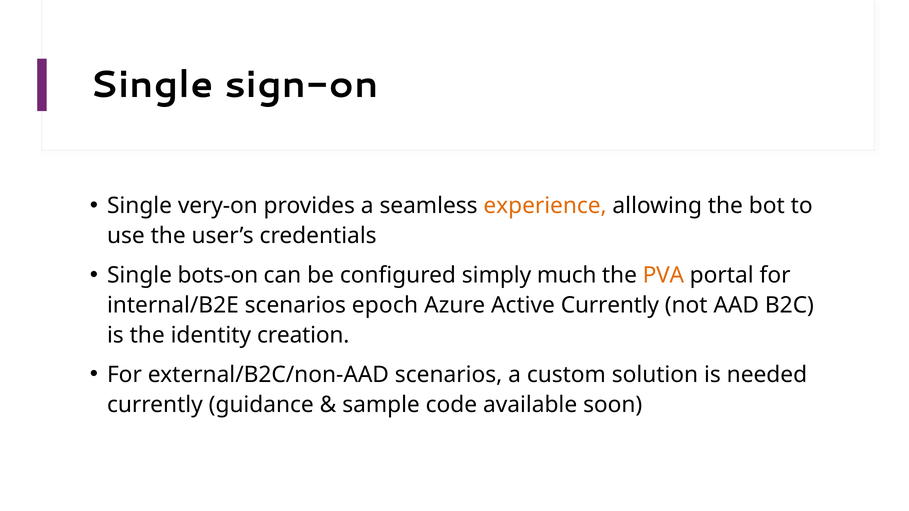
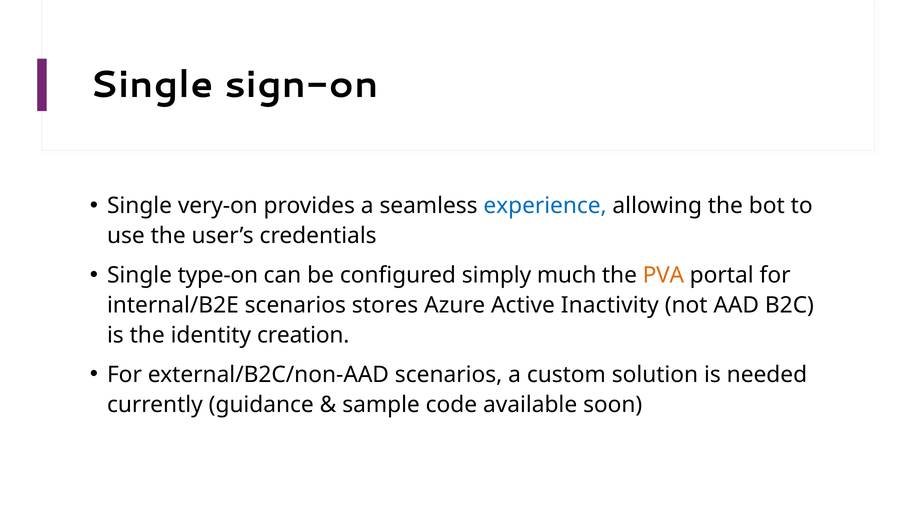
experience colour: orange -> blue (545, 206)
bots-on: bots-on -> type-on (218, 276)
epoch: epoch -> stores (385, 306)
Active Currently: Currently -> Inactivity (610, 306)
